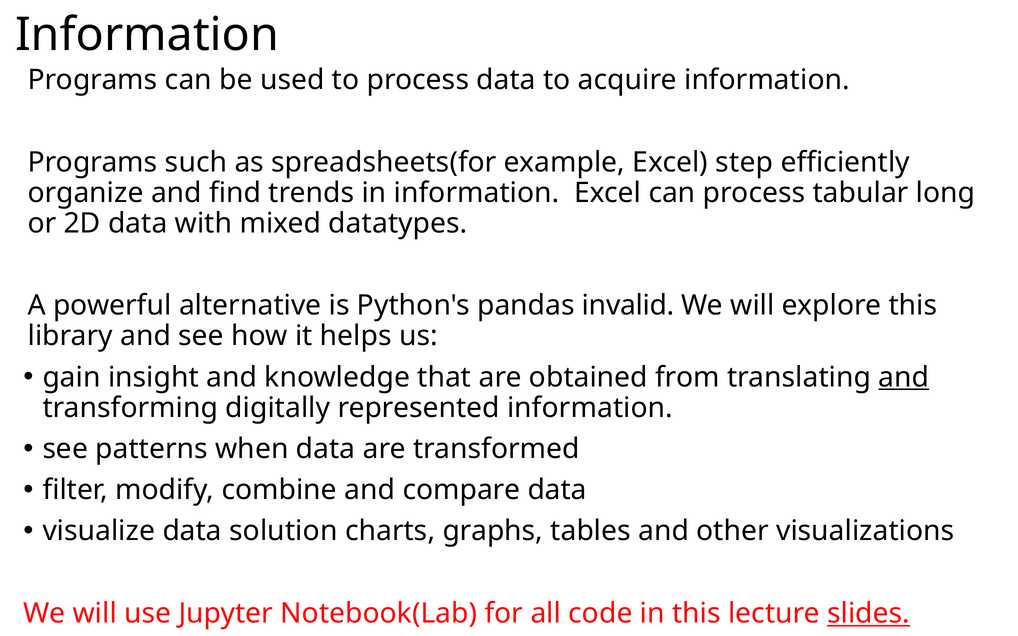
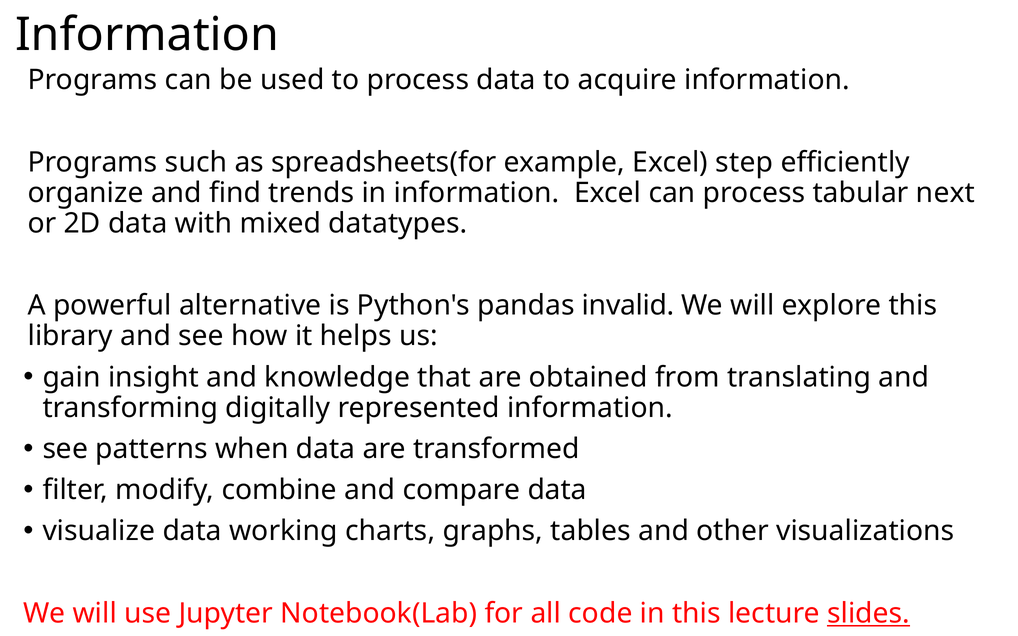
long: long -> next (946, 193)
and underline: present -> none (904, 377)
solution: solution -> working (283, 531)
